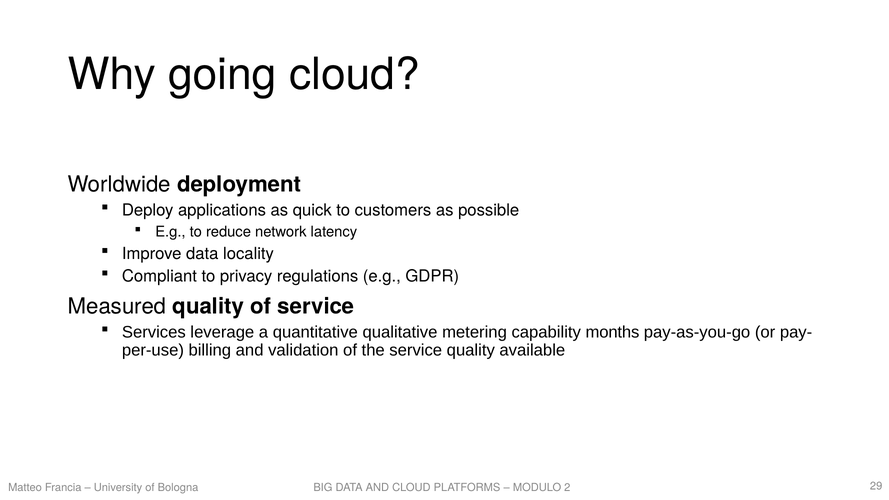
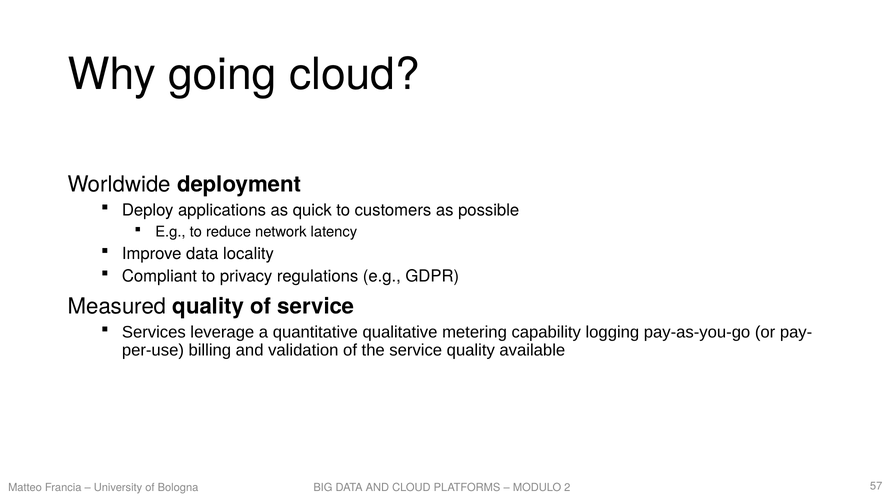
months: months -> logging (612, 332)
29: 29 -> 57 (876, 486)
